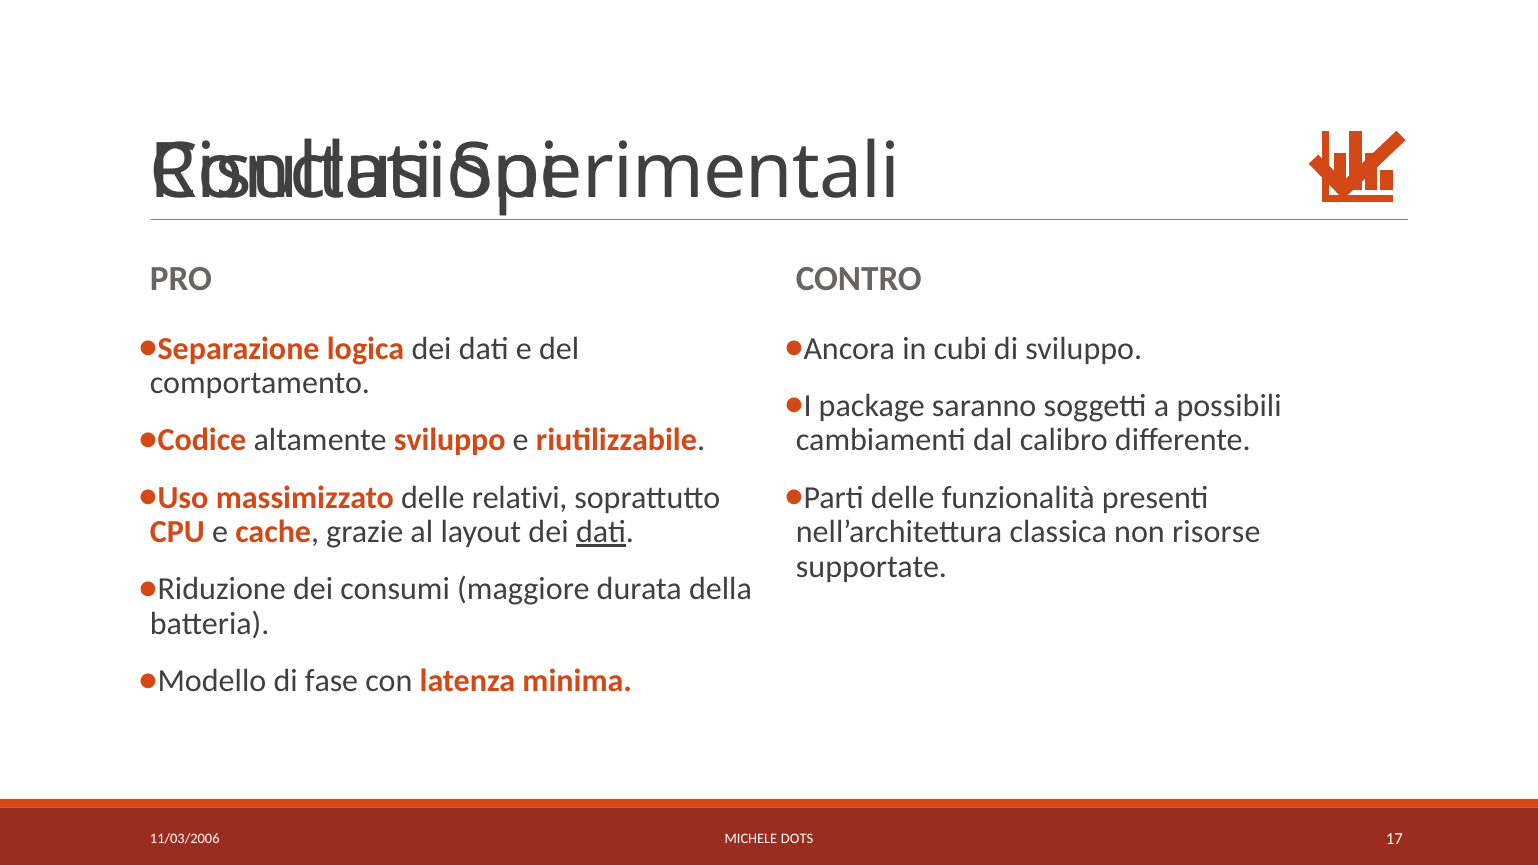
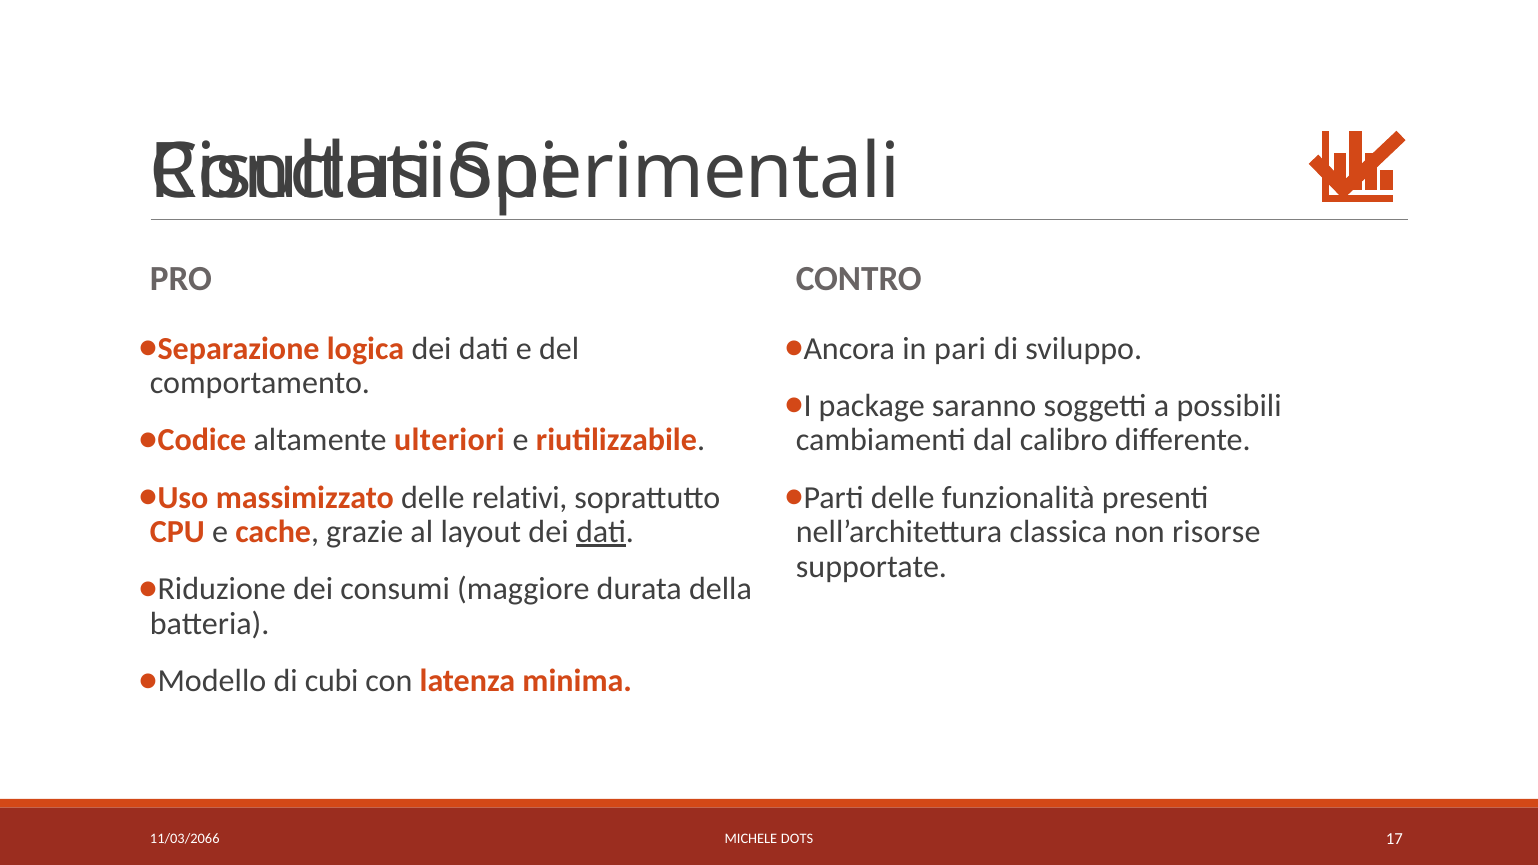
cubi: cubi -> pari (960, 349)
altamente sviluppo: sviluppo -> ulteriori (449, 440)
fase: fase -> cubi (332, 681)
11/03/2006: 11/03/2006 -> 11/03/2066 (185, 839)
